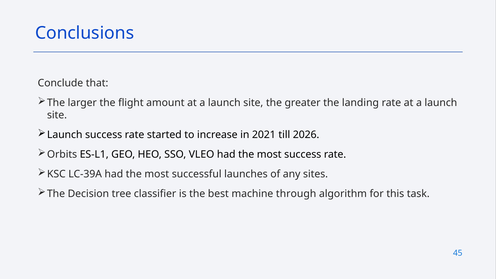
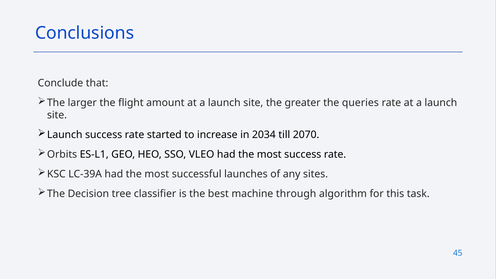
landing: landing -> queries (360, 103)
2021: 2021 -> 2034 (264, 135)
2026: 2026 -> 2070 (306, 135)
